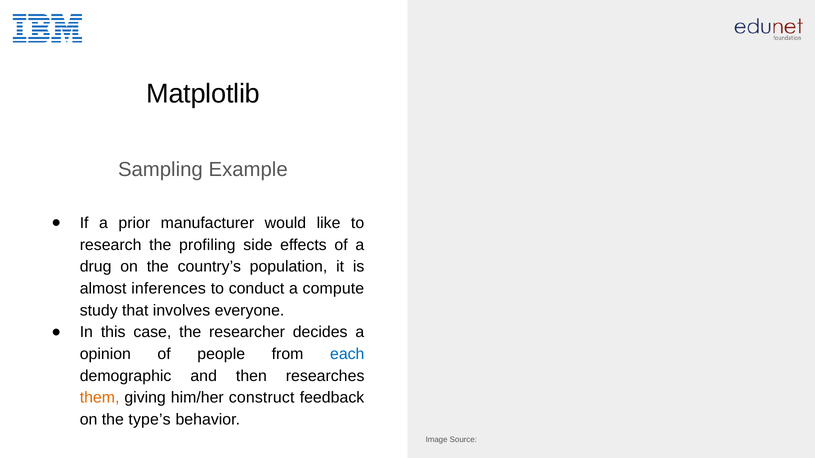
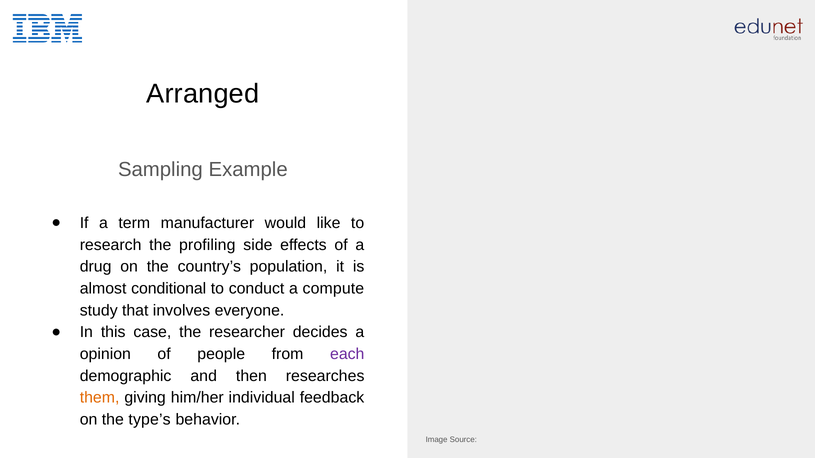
Matplotlib: Matplotlib -> Arranged (203, 94)
prior: prior -> term (134, 223)
inferences: inferences -> conditional (169, 289)
each colour: blue -> purple (347, 354)
construct: construct -> individual (262, 398)
